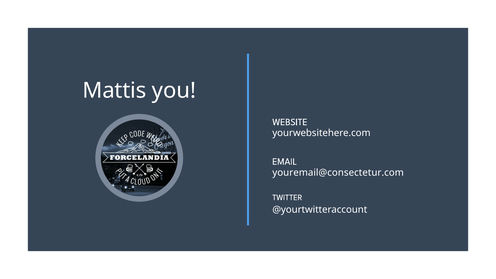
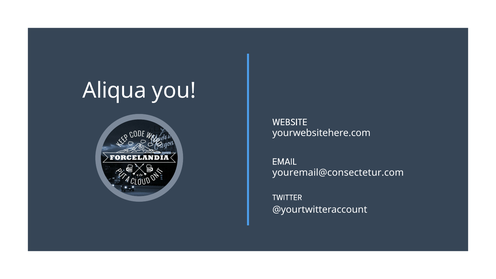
Mattis: Mattis -> Aliqua (114, 91)
